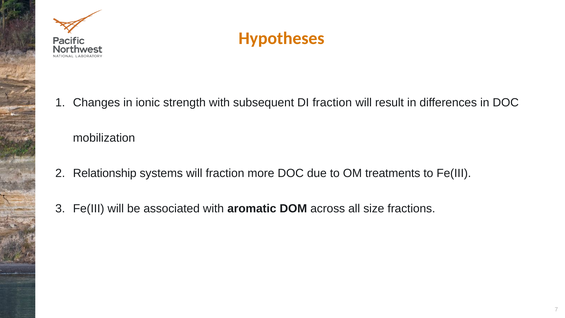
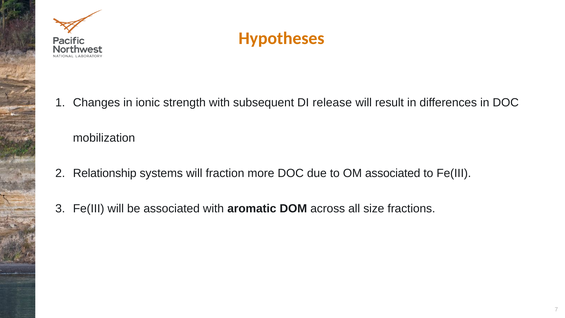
DI fraction: fraction -> release (332, 103)
OM treatments: treatments -> associated (393, 173)
